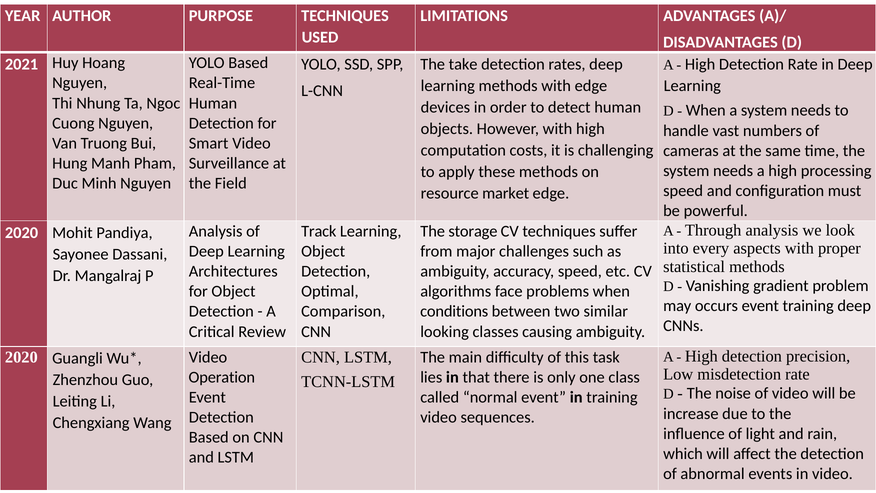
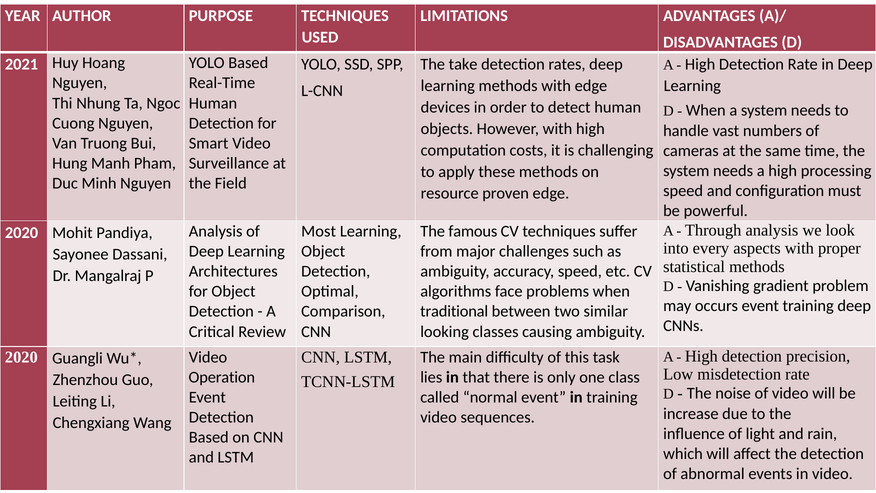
market: market -> proven (506, 193)
Track: Track -> Most (319, 231)
storage: storage -> famous (473, 231)
conditions: conditions -> traditional (454, 311)
